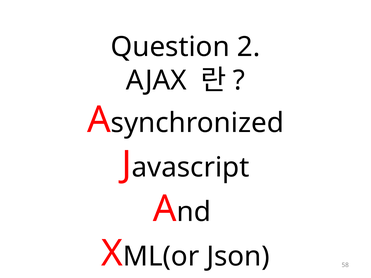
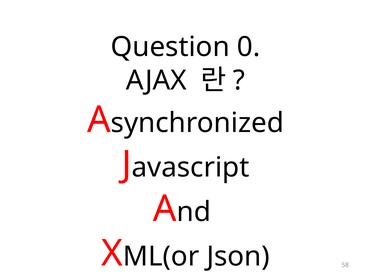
2: 2 -> 0 (249, 47)
